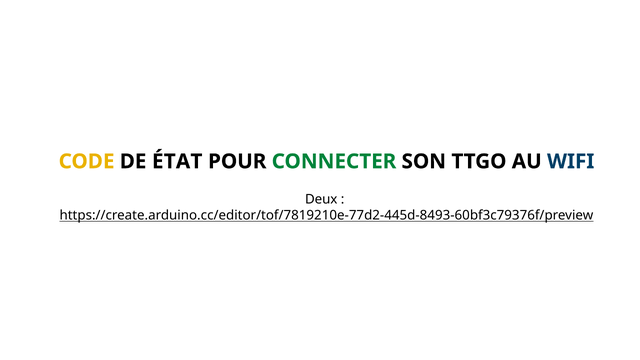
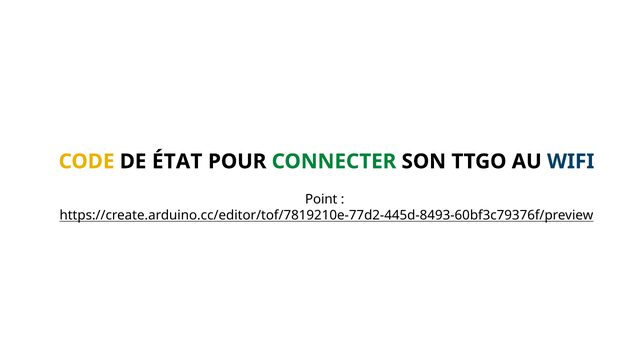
Deux: Deux -> Point (321, 199)
